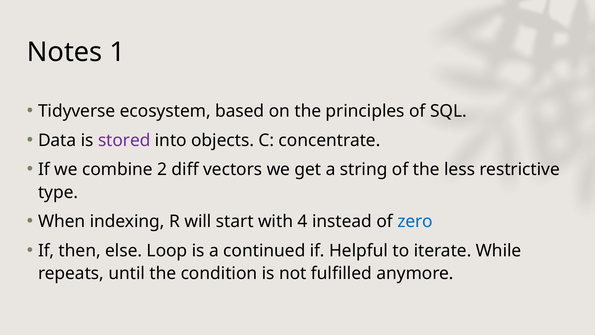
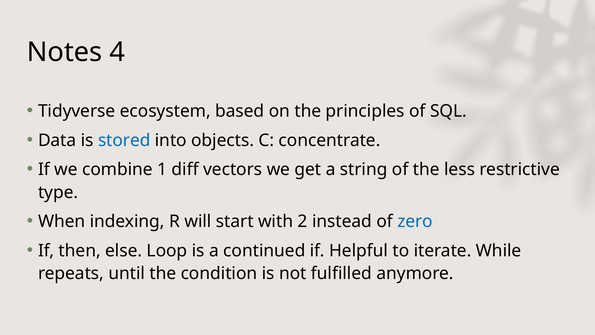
1: 1 -> 4 (117, 52)
stored colour: purple -> blue (124, 140)
2: 2 -> 1 (162, 169)
4: 4 -> 2 (303, 221)
